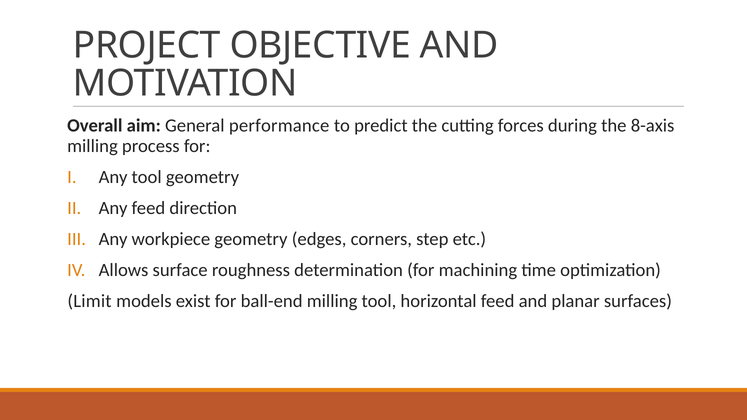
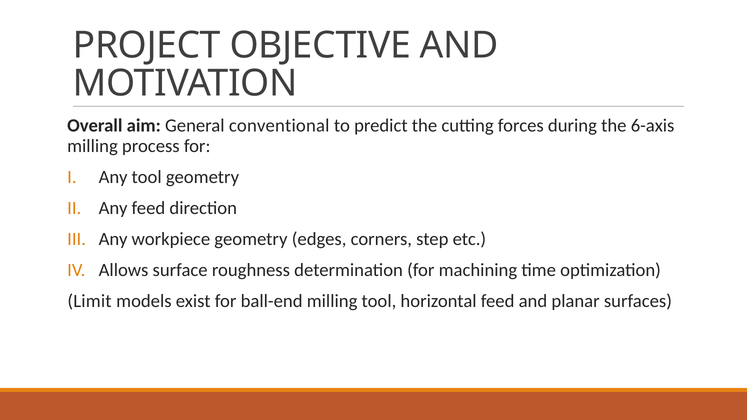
performance: performance -> conventional (279, 126)
8-axis: 8-axis -> 6-axis (653, 126)
